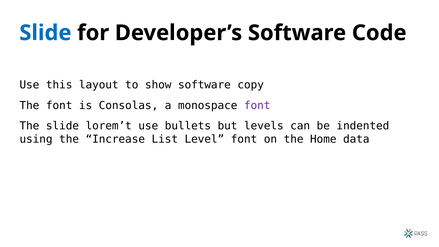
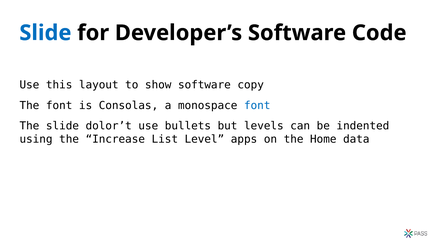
font colour: purple -> blue (257, 105)
lorem’t: lorem’t -> dolor’t (109, 126)
Level font: font -> apps (244, 139)
